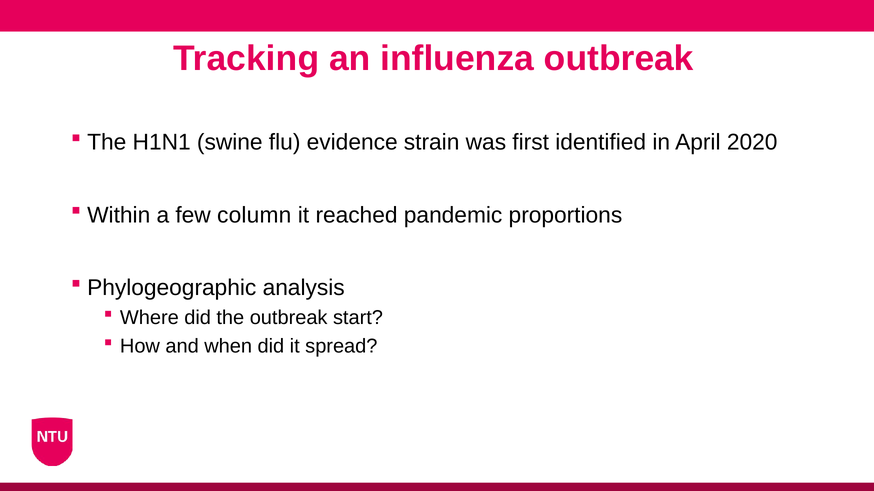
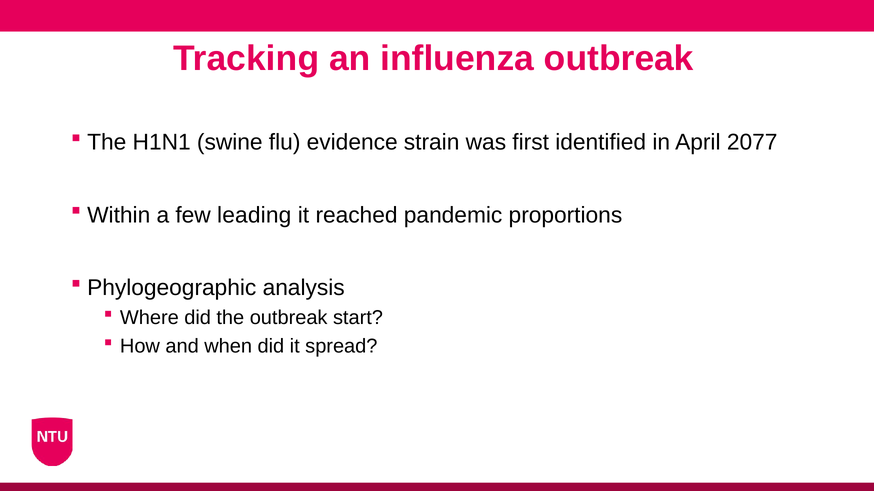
2020: 2020 -> 2077 (752, 143)
column: column -> leading (254, 215)
